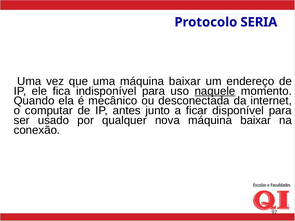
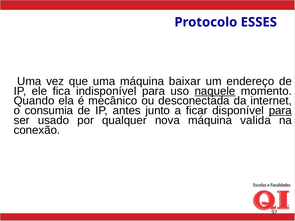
SERIA: SERIA -> ESSES (259, 22)
computar: computar -> consumia (49, 111)
para underline: none -> present (280, 111)
nova máquina baixar: baixar -> valida (256, 120)
